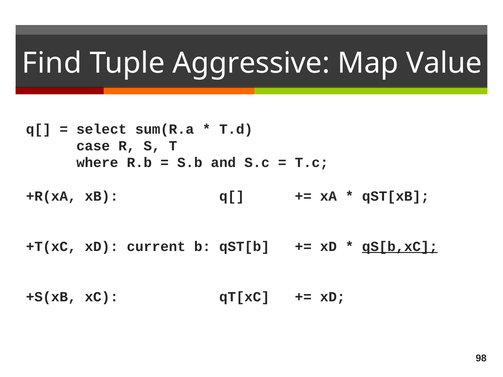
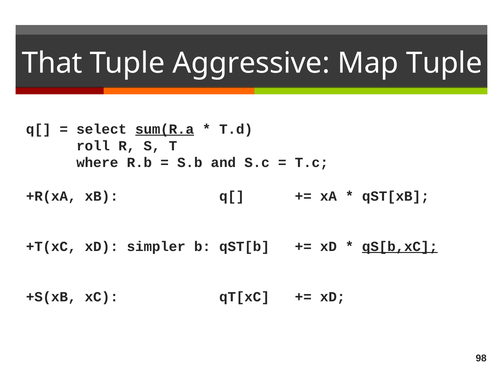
Find: Find -> That (52, 63)
Map Value: Value -> Tuple (444, 63)
sum(R.a underline: none -> present (165, 129)
case: case -> roll (93, 146)
current: current -> simpler (156, 247)
